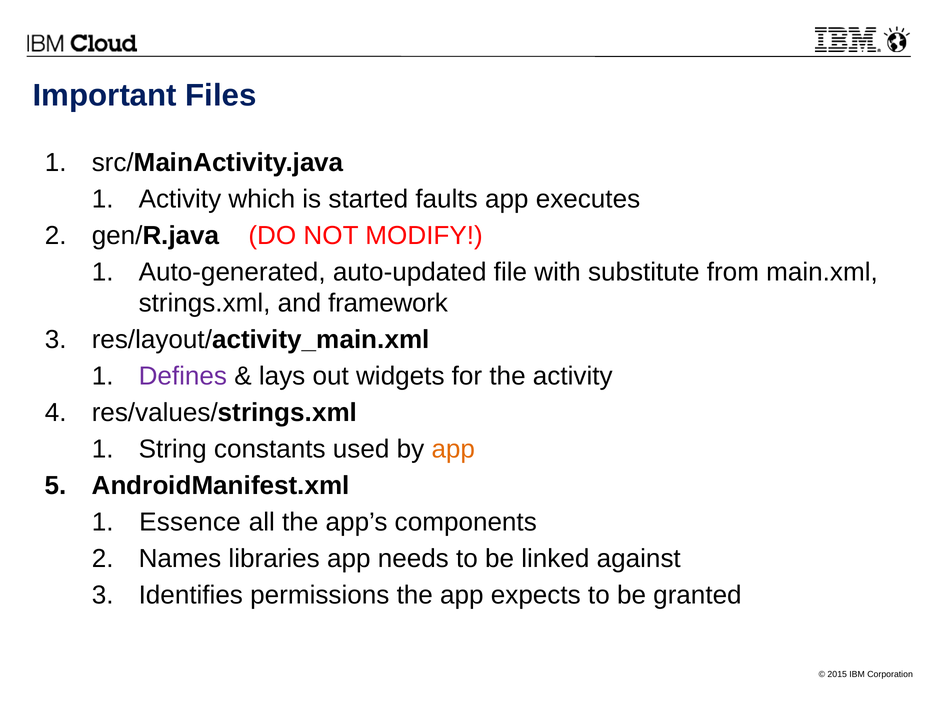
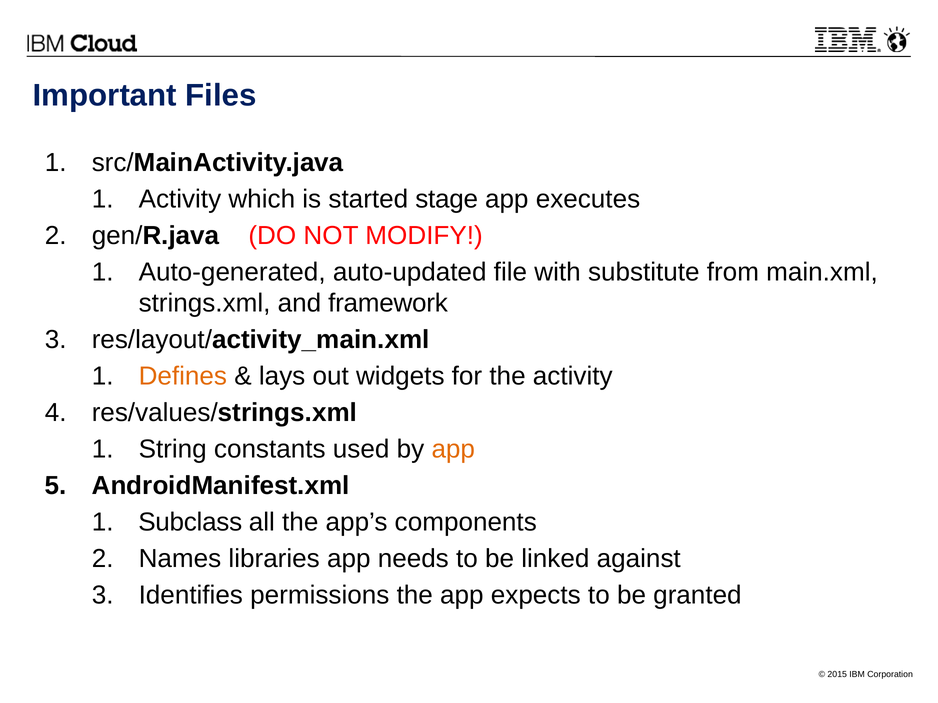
faults: faults -> stage (447, 199)
Defines colour: purple -> orange (183, 377)
Essence: Essence -> Subclass (190, 523)
